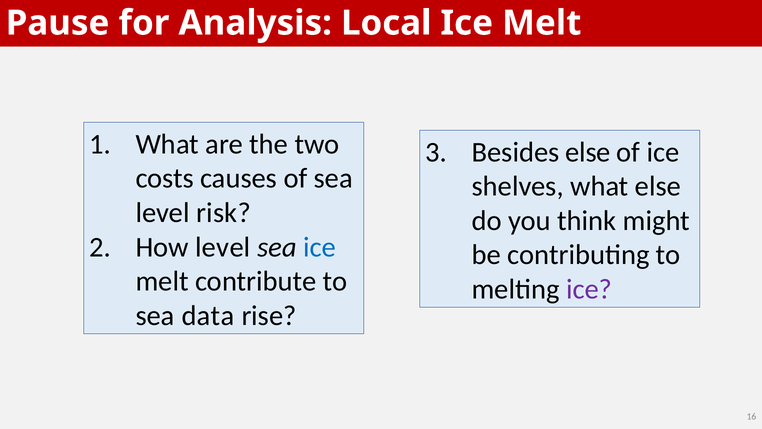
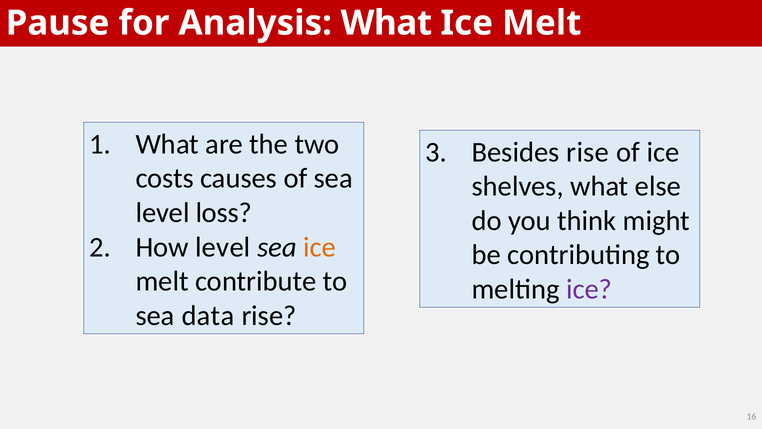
Analysis Local: Local -> What (386, 23)
Besides else: else -> rise (588, 152)
risk: risk -> loss (224, 213)
ice colour: blue -> orange (319, 247)
